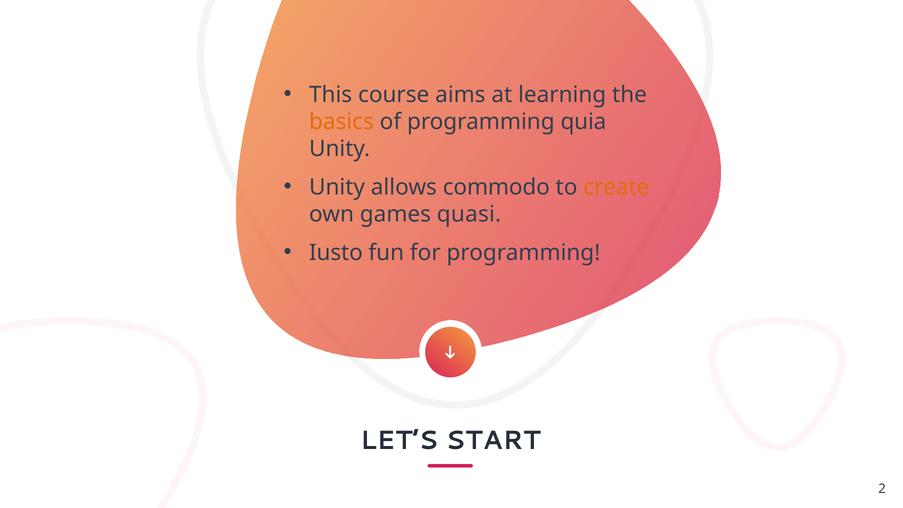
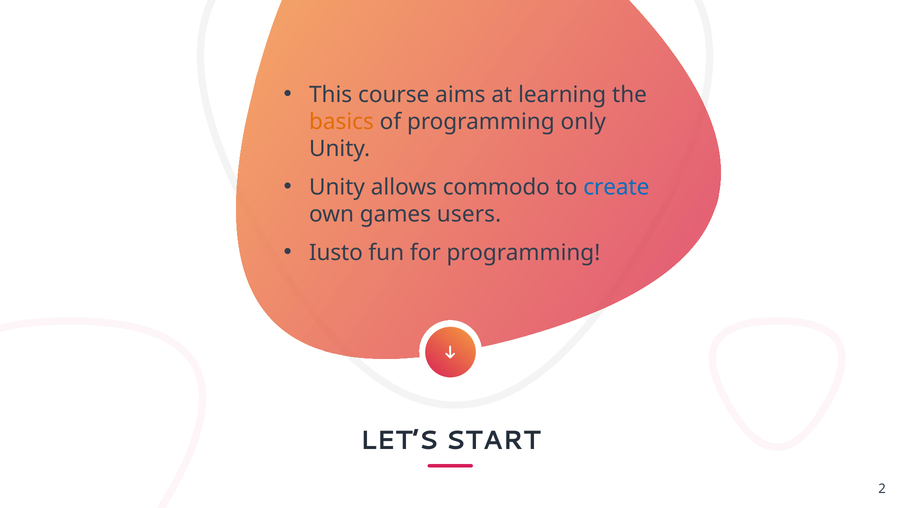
quia: quia -> only (583, 122)
create colour: orange -> blue (616, 187)
quasi: quasi -> users (469, 214)
